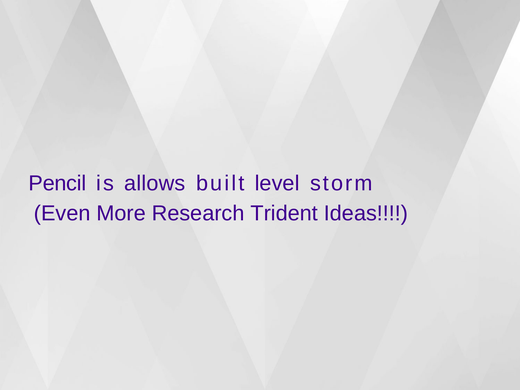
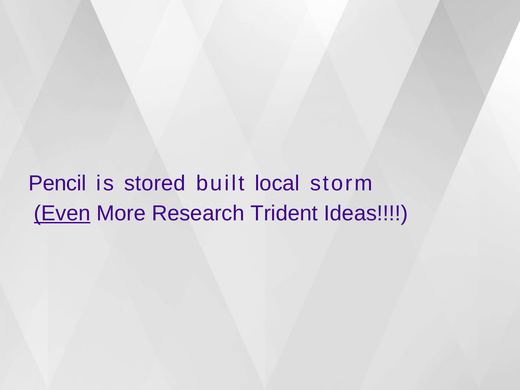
allows: allows -> stored (155, 183)
level: level -> local (277, 183)
Even underline: none -> present (62, 213)
